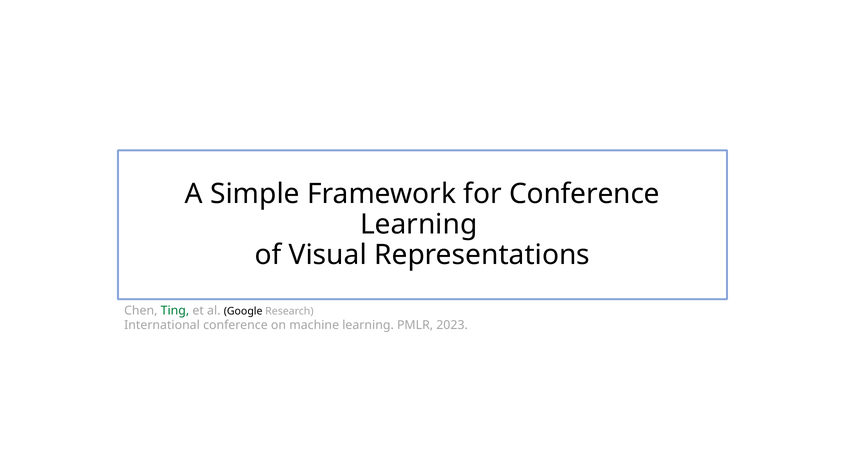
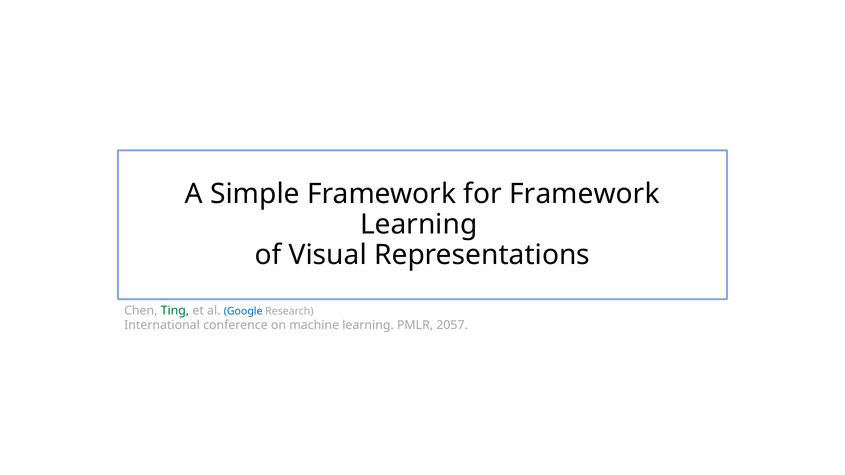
for Conference: Conference -> Framework (584, 194)
Google colour: black -> blue (243, 311)
2023: 2023 -> 2057 (452, 326)
